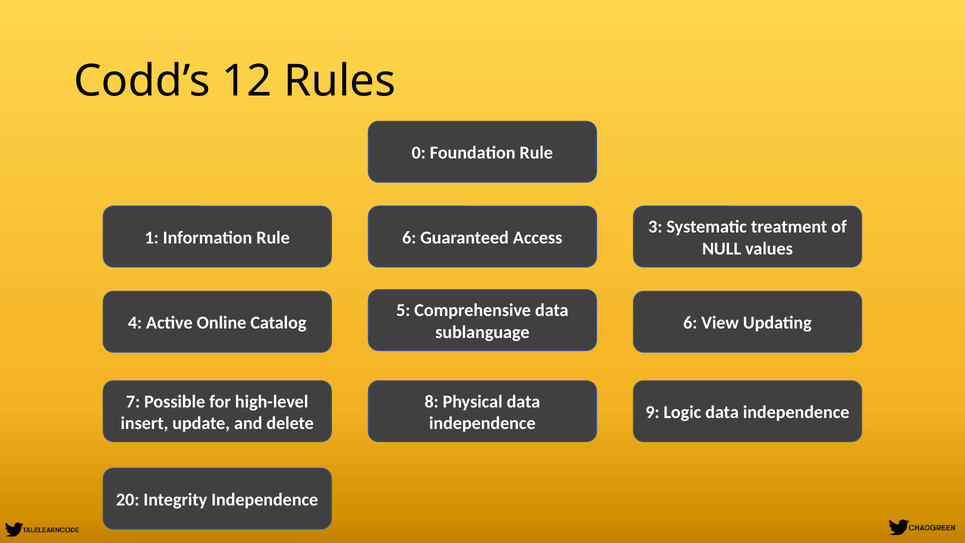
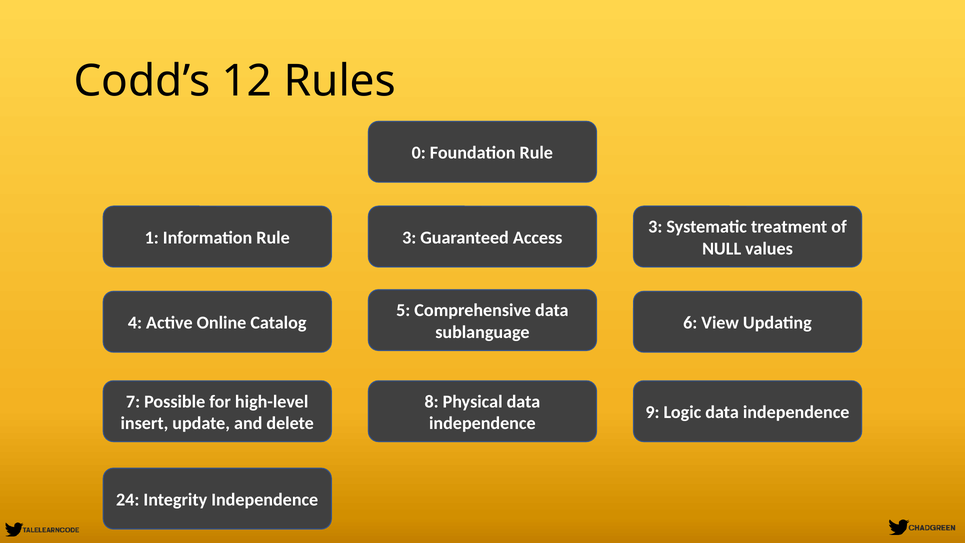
Rule 6: 6 -> 3 (409, 238)
20: 20 -> 24 (128, 500)
